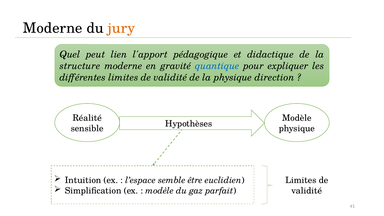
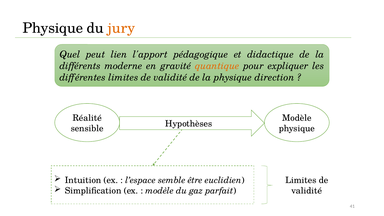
Moderne: Moderne -> Physique (53, 28)
structure: structure -> différents (80, 66)
quantique colour: blue -> orange (217, 66)
